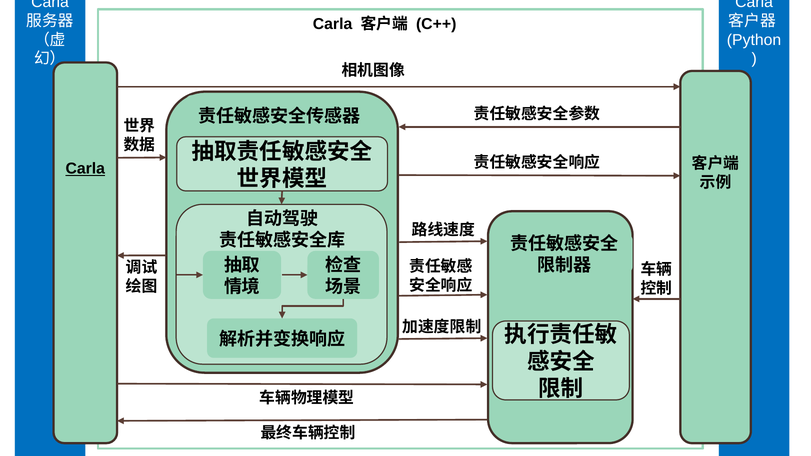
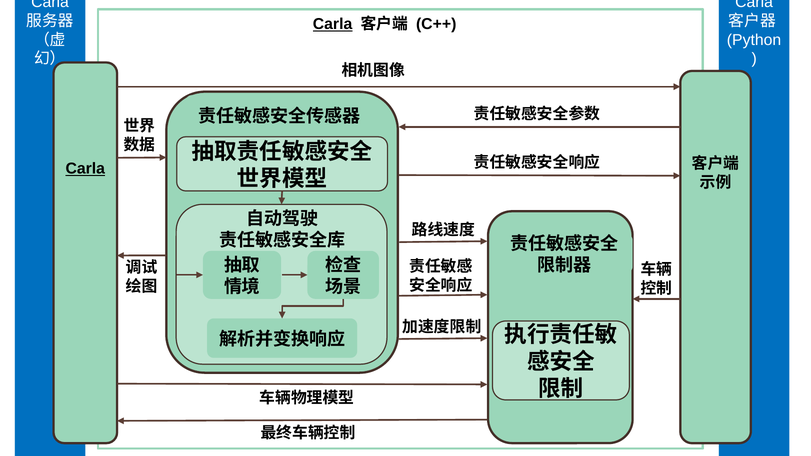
Carla underline: none -> present (333, 24)
